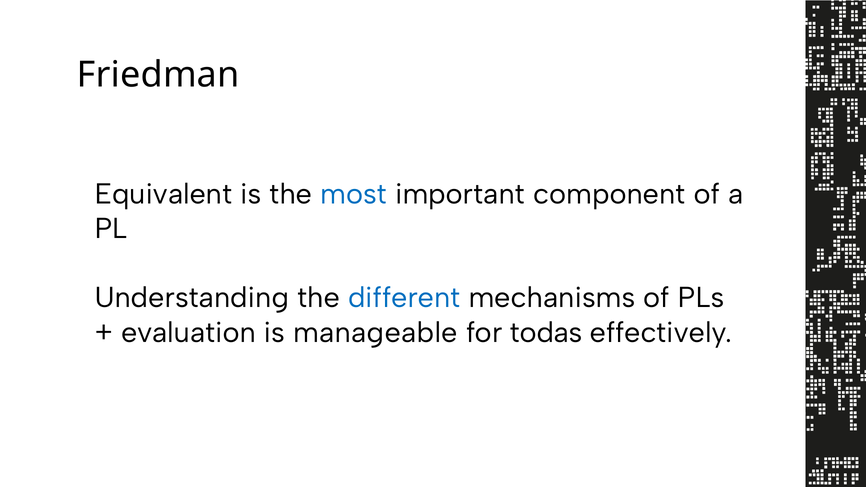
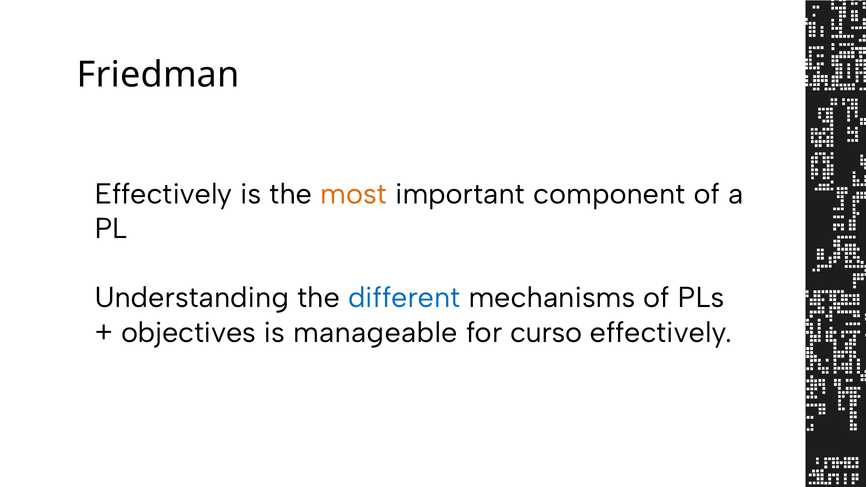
Equivalent: Equivalent -> Effectively (163, 194)
most colour: blue -> orange (354, 194)
evaluation: evaluation -> objectives (188, 333)
todas: todas -> curso (546, 333)
